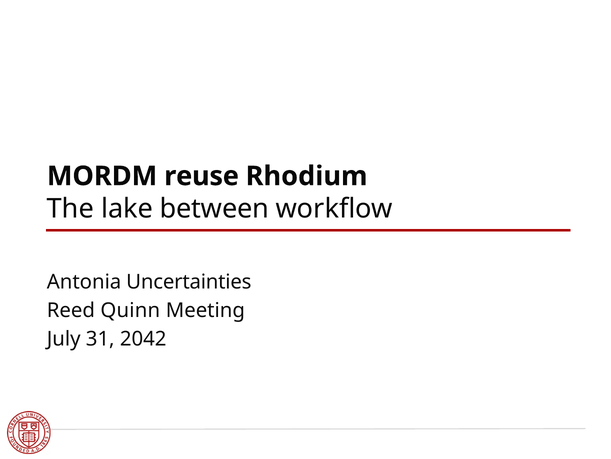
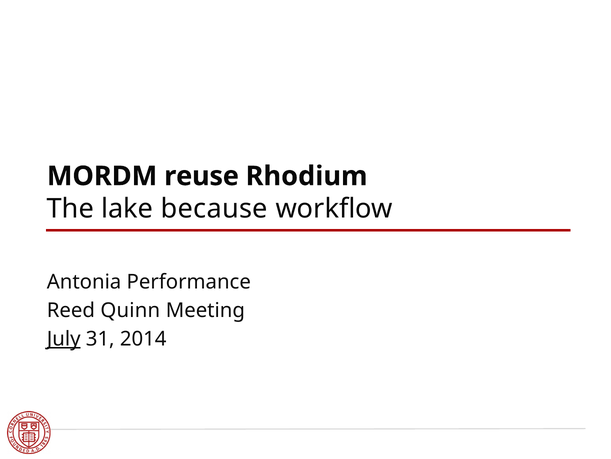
between: between -> because (214, 208)
Uncertainties: Uncertainties -> Performance (189, 281)
July underline: none -> present (64, 338)
2042: 2042 -> 2014 (143, 338)
